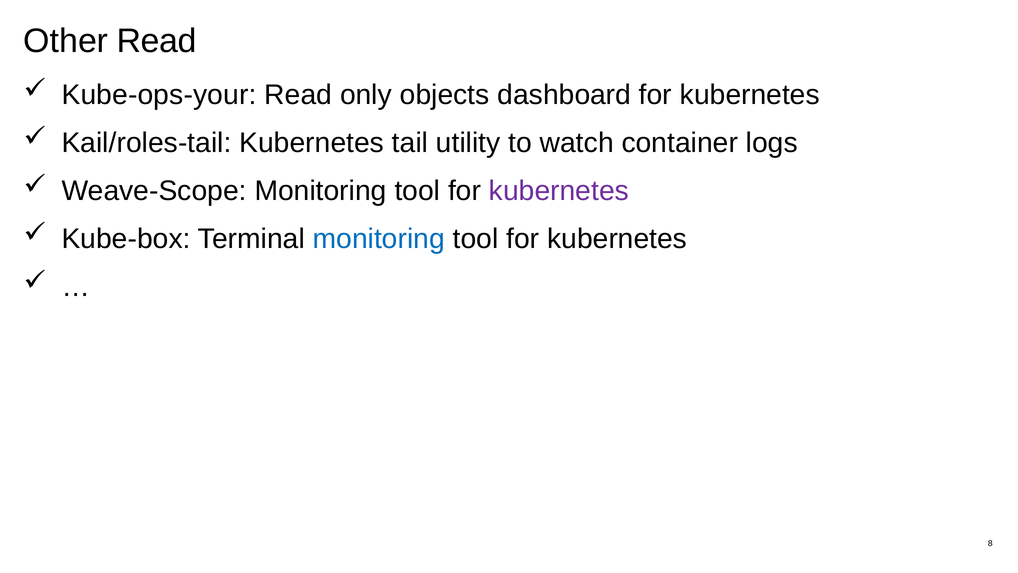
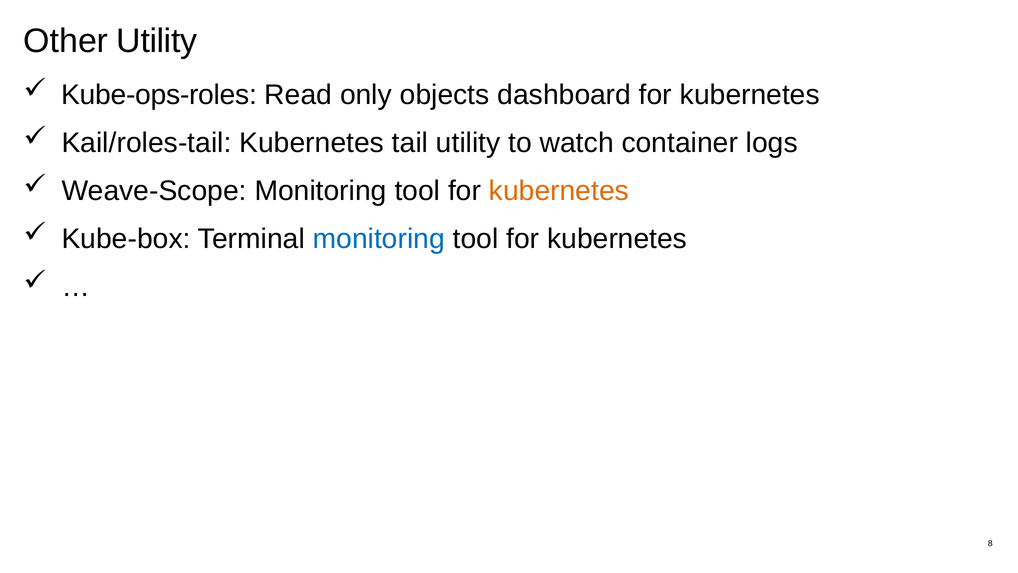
Other Read: Read -> Utility (157, 41)
Kube-ops-your: Kube-ops-your -> Kube-ops-roles (159, 95)
kubernetes colour: purple -> orange (559, 191)
